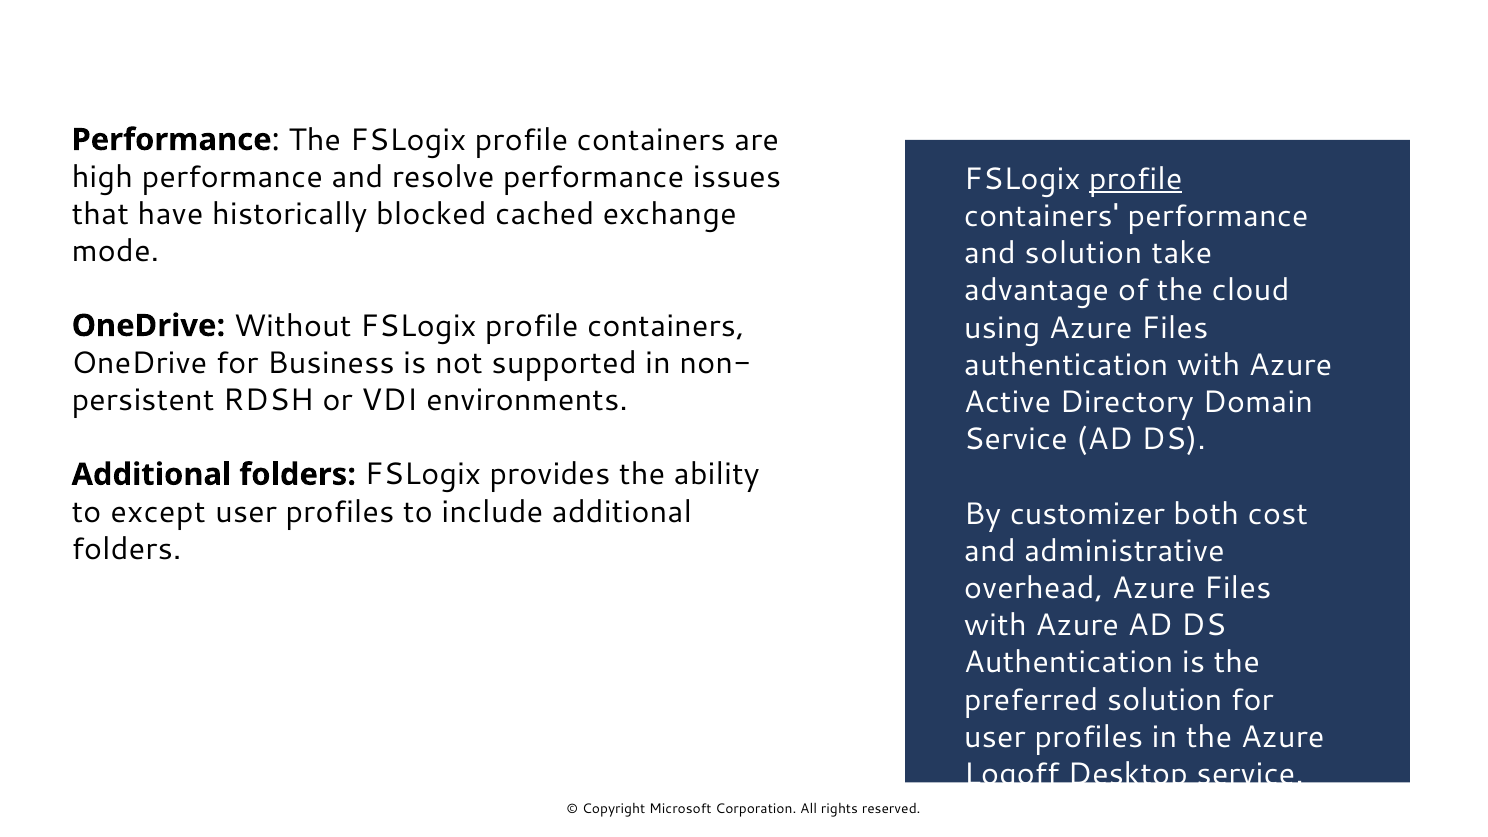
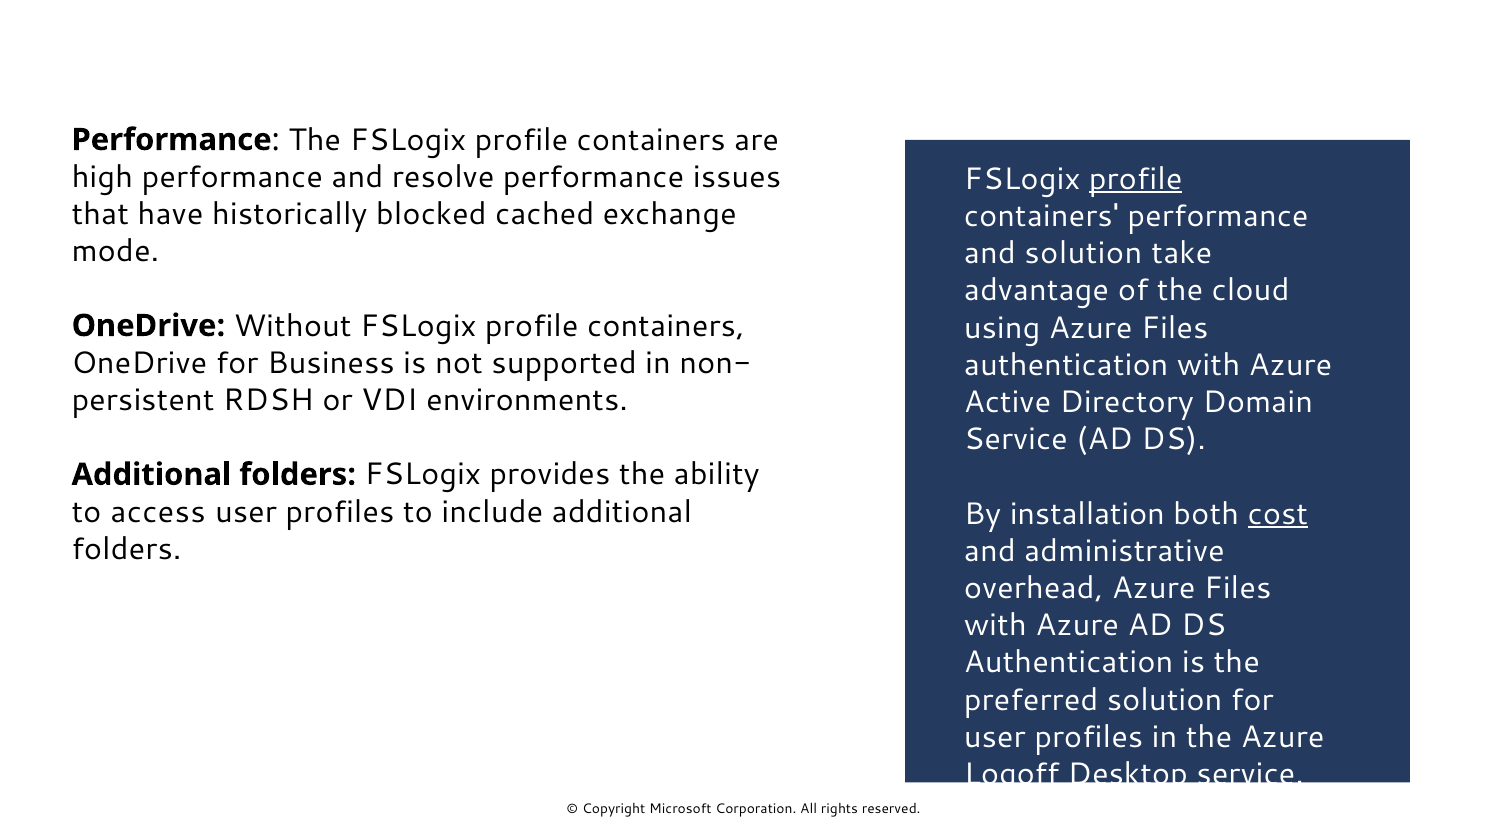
except: except -> access (158, 512)
customizer: customizer -> installation (1087, 514)
cost underline: none -> present (1278, 514)
